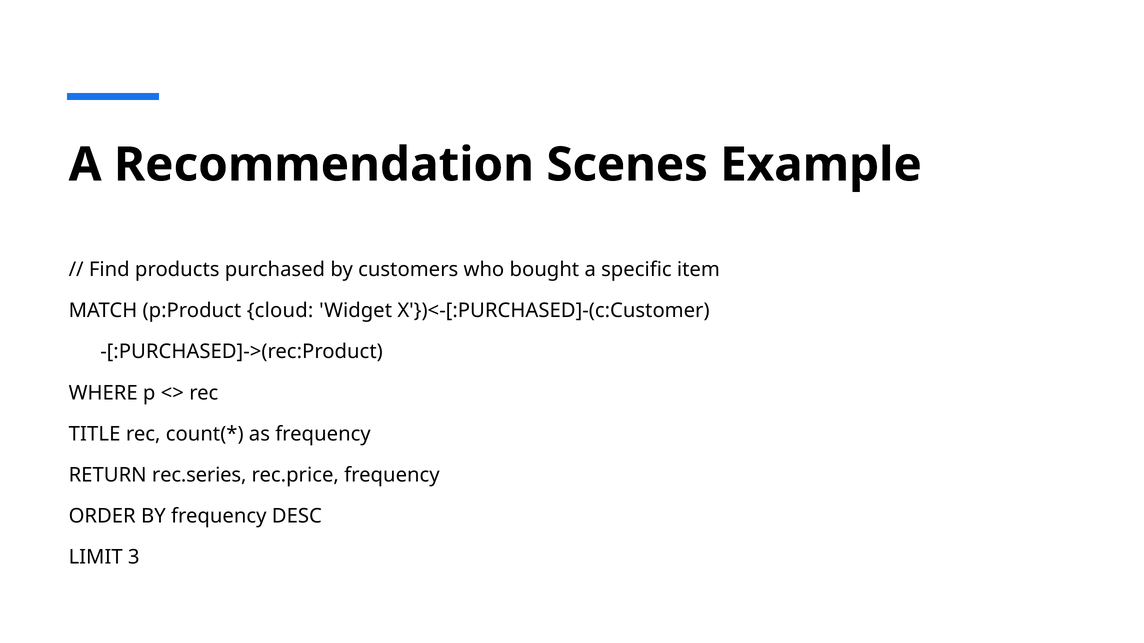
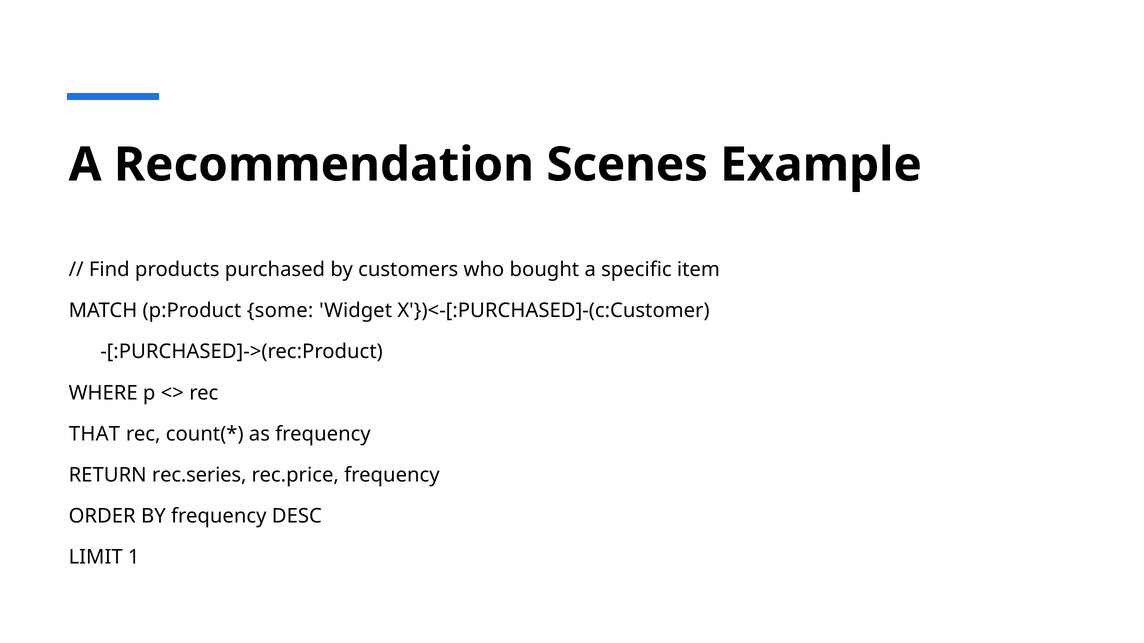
cloud: cloud -> some (280, 311)
TITLE: TITLE -> THAT (95, 434)
3: 3 -> 1 (134, 558)
